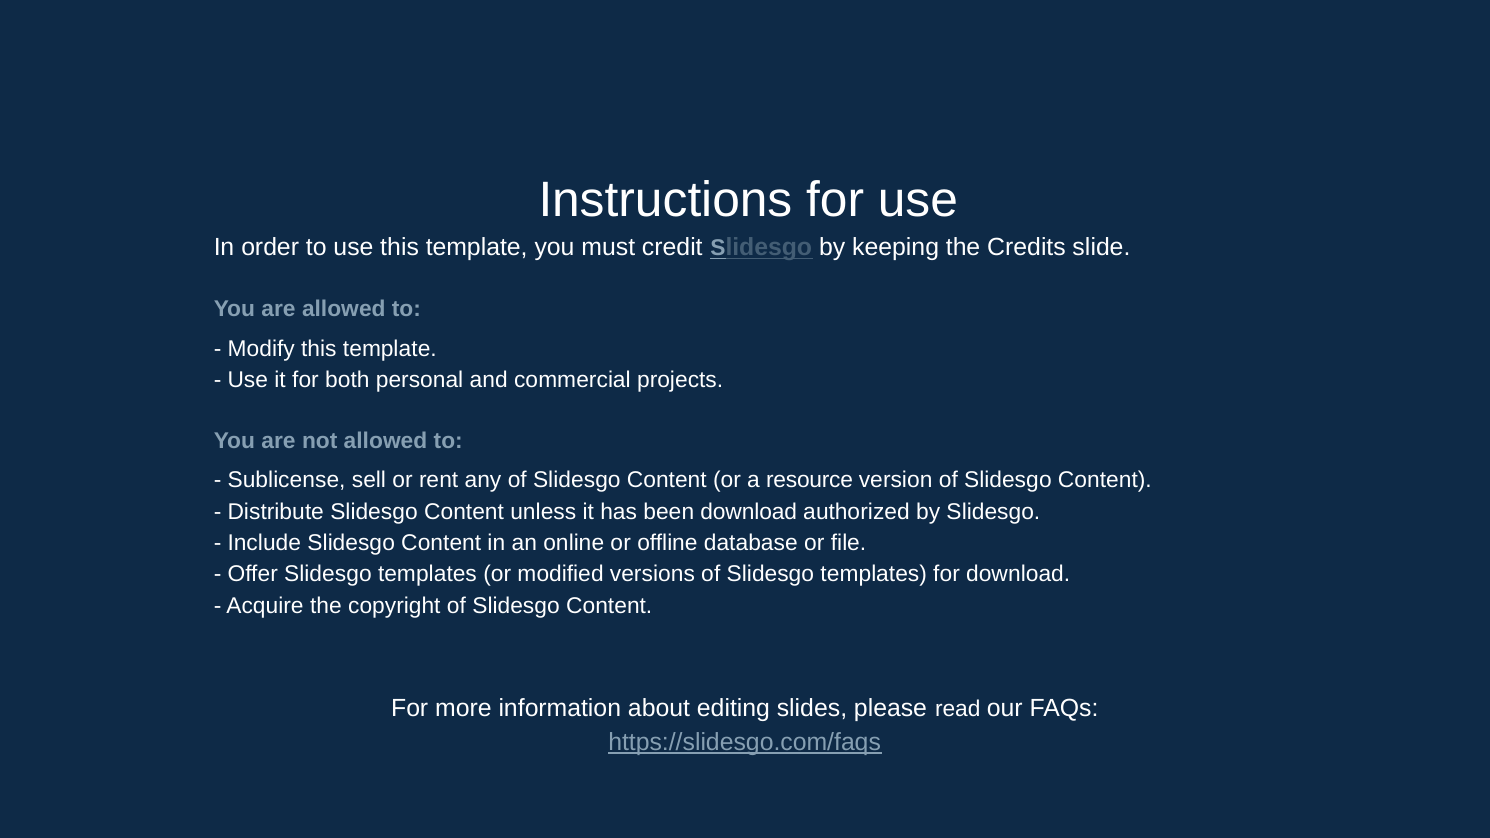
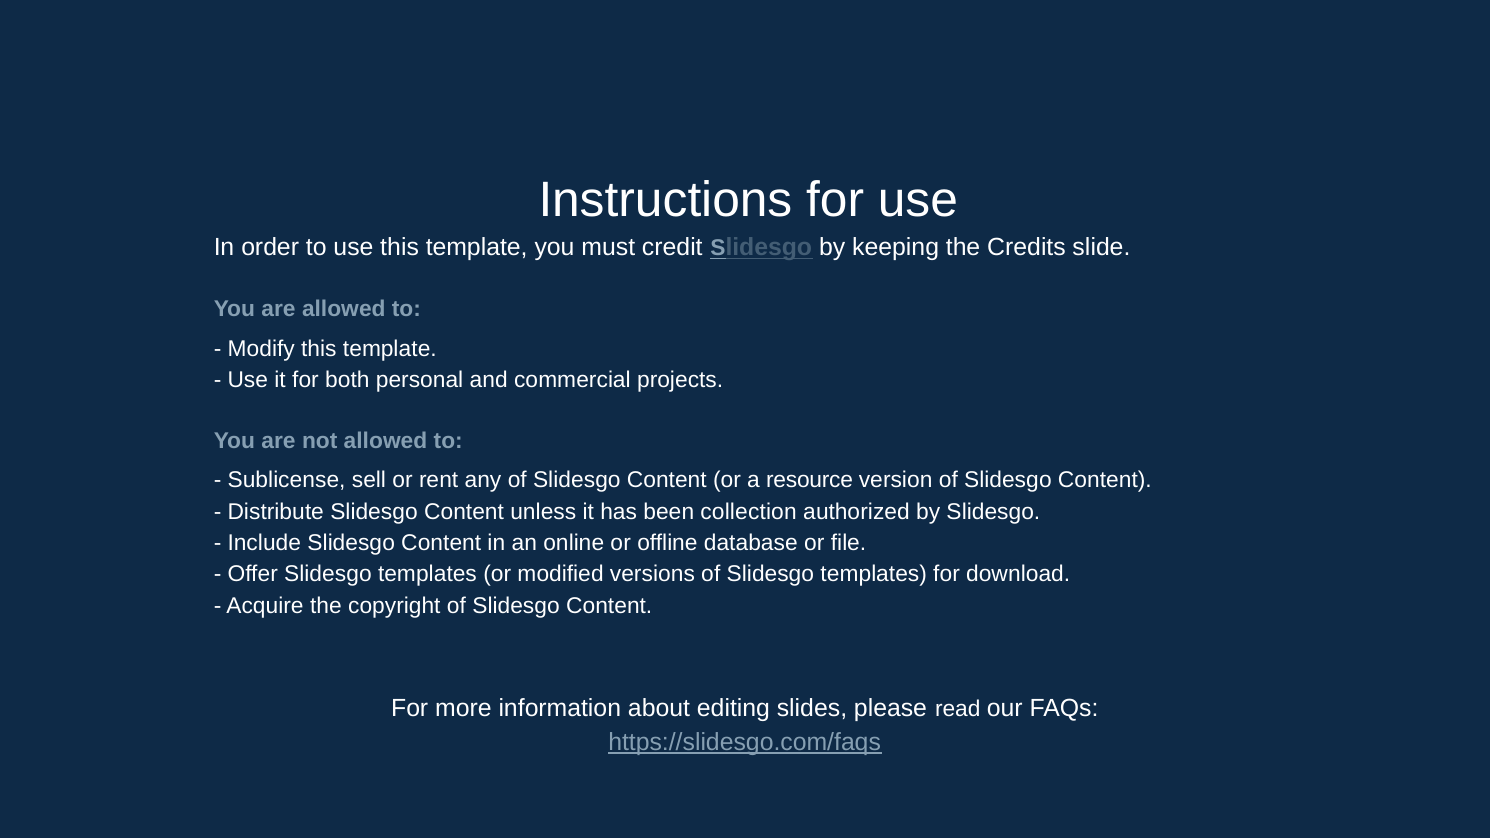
been download: download -> collection (749, 512)
